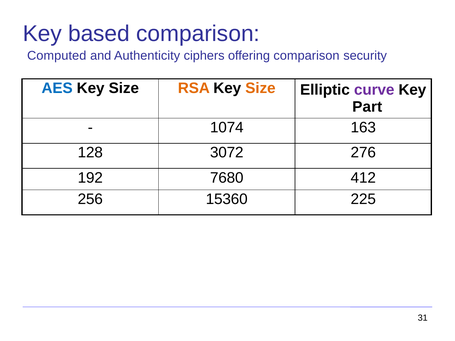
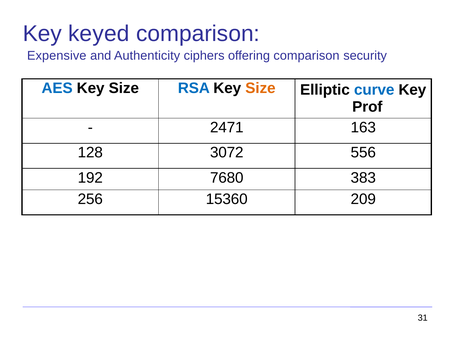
based: based -> keyed (99, 34)
Computed: Computed -> Expensive (57, 56)
RSA colour: orange -> blue (194, 88)
curve colour: purple -> blue (374, 90)
Part: Part -> Prof (367, 107)
1074: 1074 -> 2471 (227, 128)
276: 276 -> 556 (363, 153)
412: 412 -> 383 (363, 178)
225: 225 -> 209 (363, 199)
